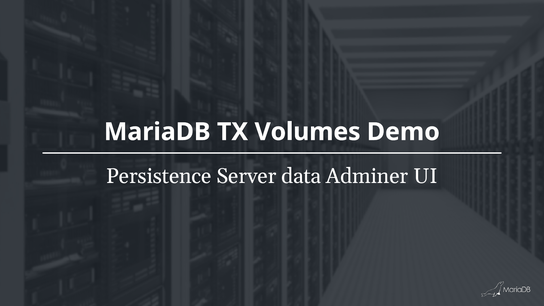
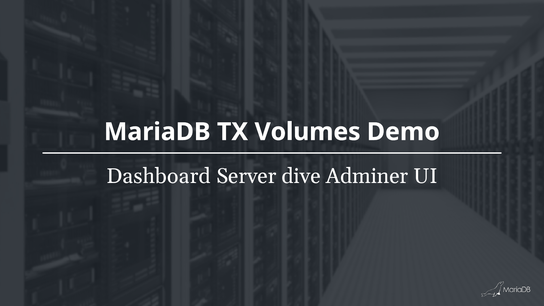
Persistence: Persistence -> Dashboard (159, 176)
data: data -> dive (301, 176)
